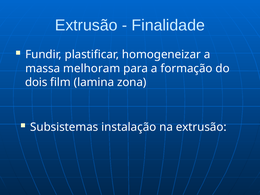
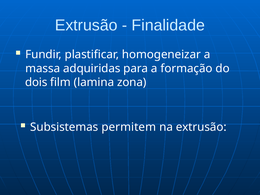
melhoram: melhoram -> adquiridas (92, 68)
instalação: instalação -> permitem (129, 127)
